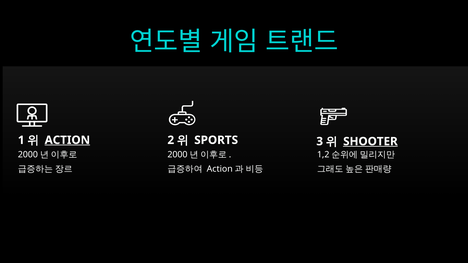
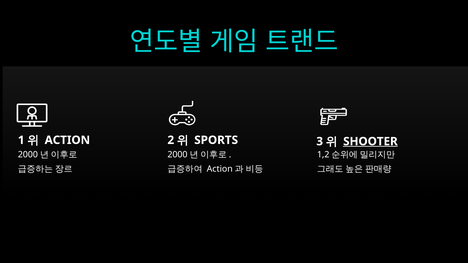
ACTION underline: present -> none (67, 140)
